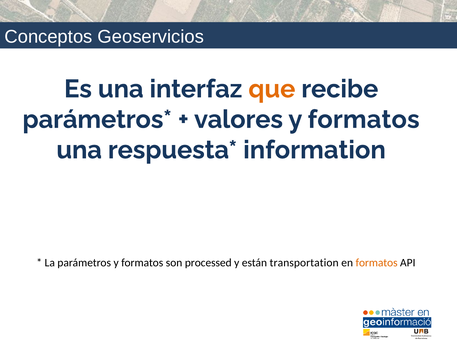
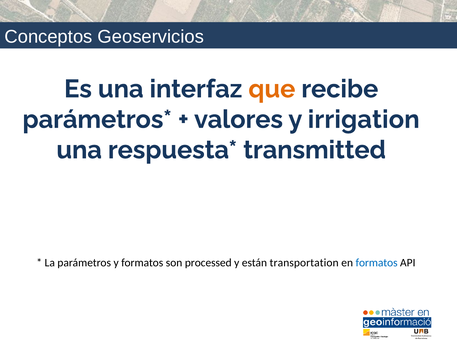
valores y formatos: formatos -> irrigation (364, 119)
information: information -> transmitted (315, 150)
formatos colour: orange -> blue (377, 263)
